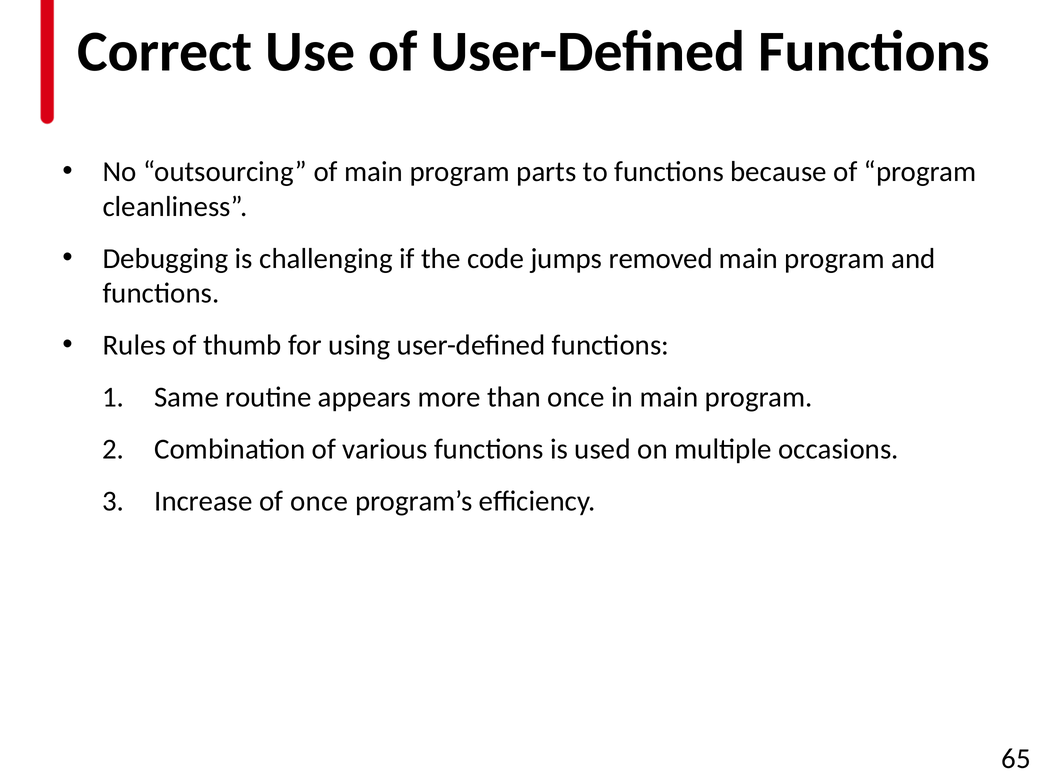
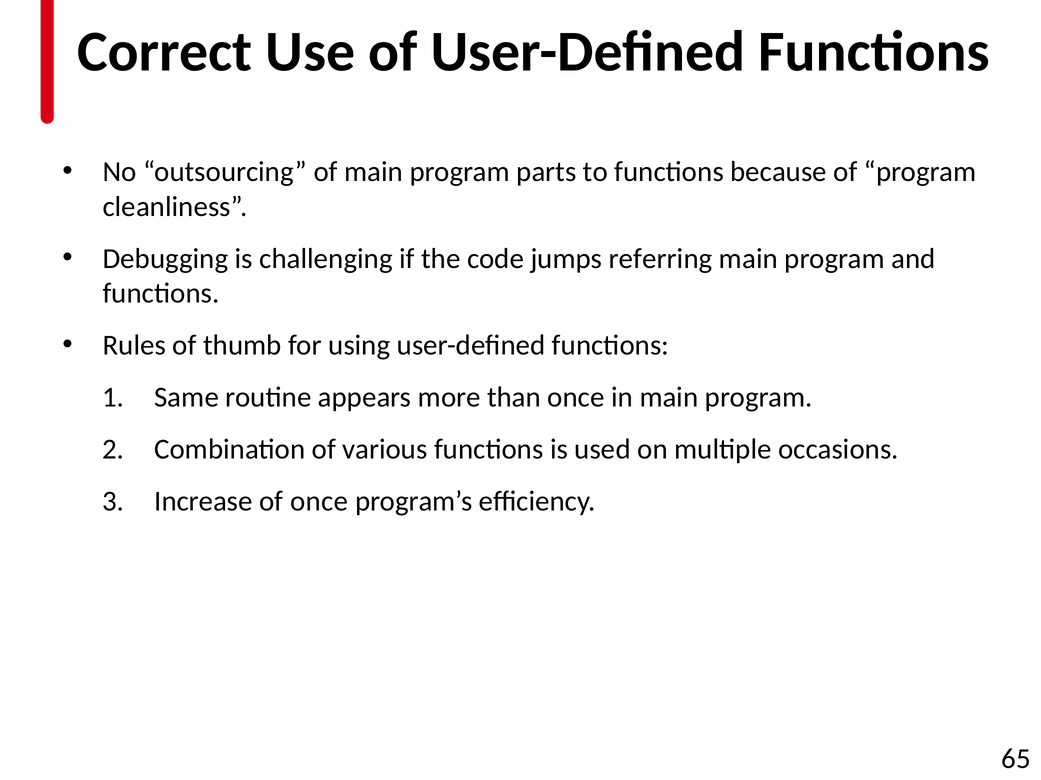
removed: removed -> referring (661, 259)
